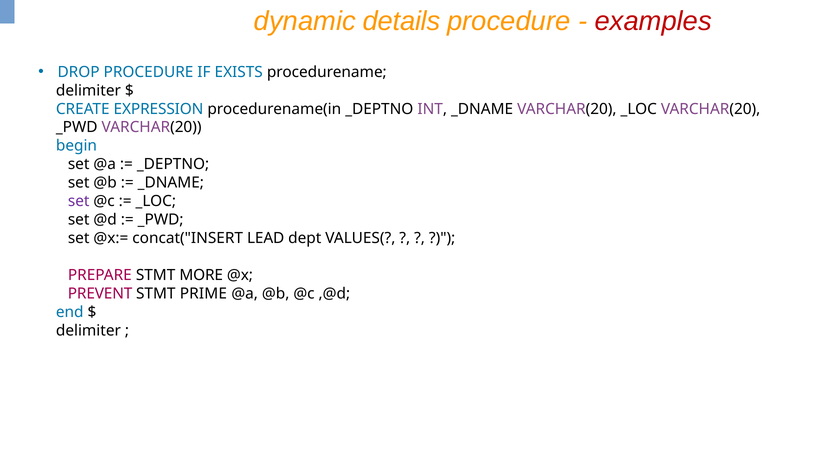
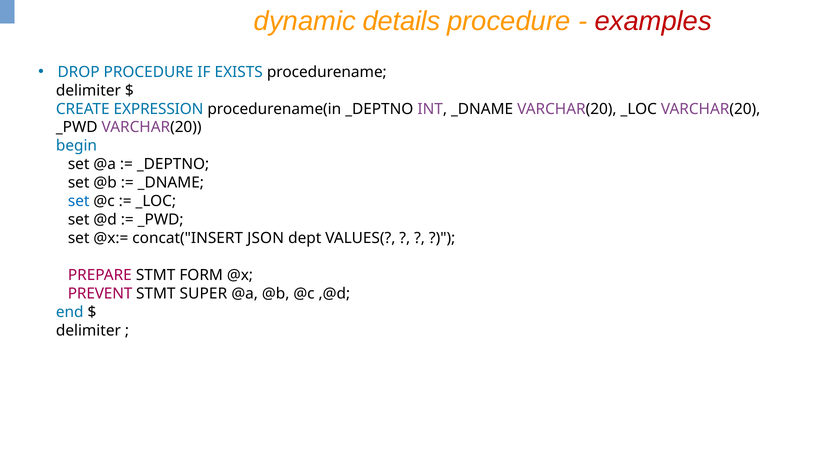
set colour: purple -> blue (79, 201)
LEAD: LEAD -> JSON (266, 238)
MORE: MORE -> FORM (201, 275)
PRIME: PRIME -> SUPER (203, 294)
